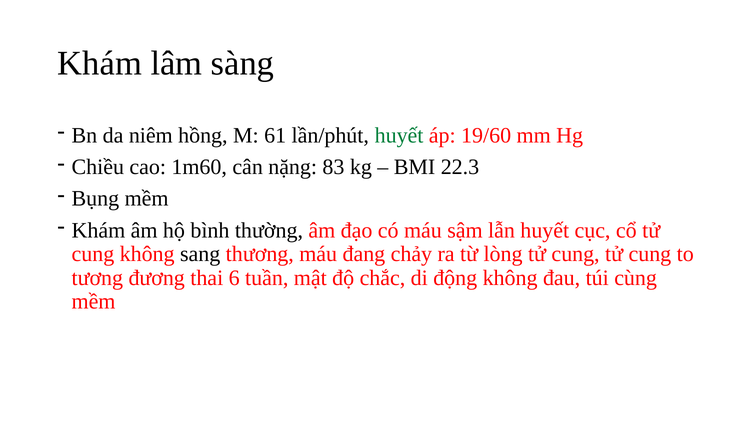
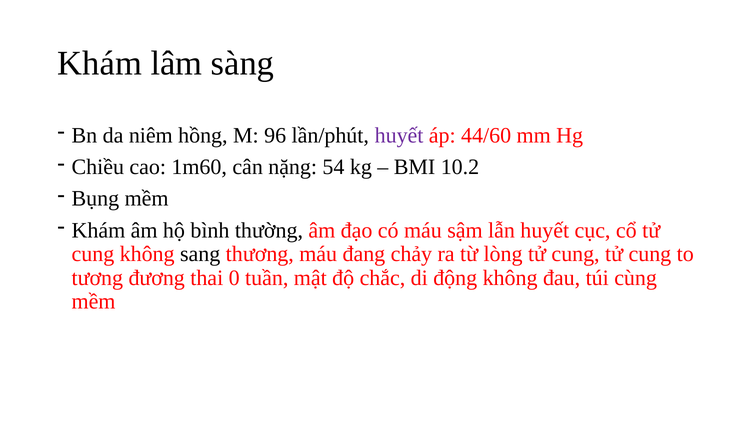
61: 61 -> 96 (275, 135)
huyết colour: green -> purple (399, 135)
19/60: 19/60 -> 44/60 (486, 135)
83: 83 -> 54 (333, 167)
22.3: 22.3 -> 10.2 (460, 167)
6: 6 -> 0 (234, 278)
